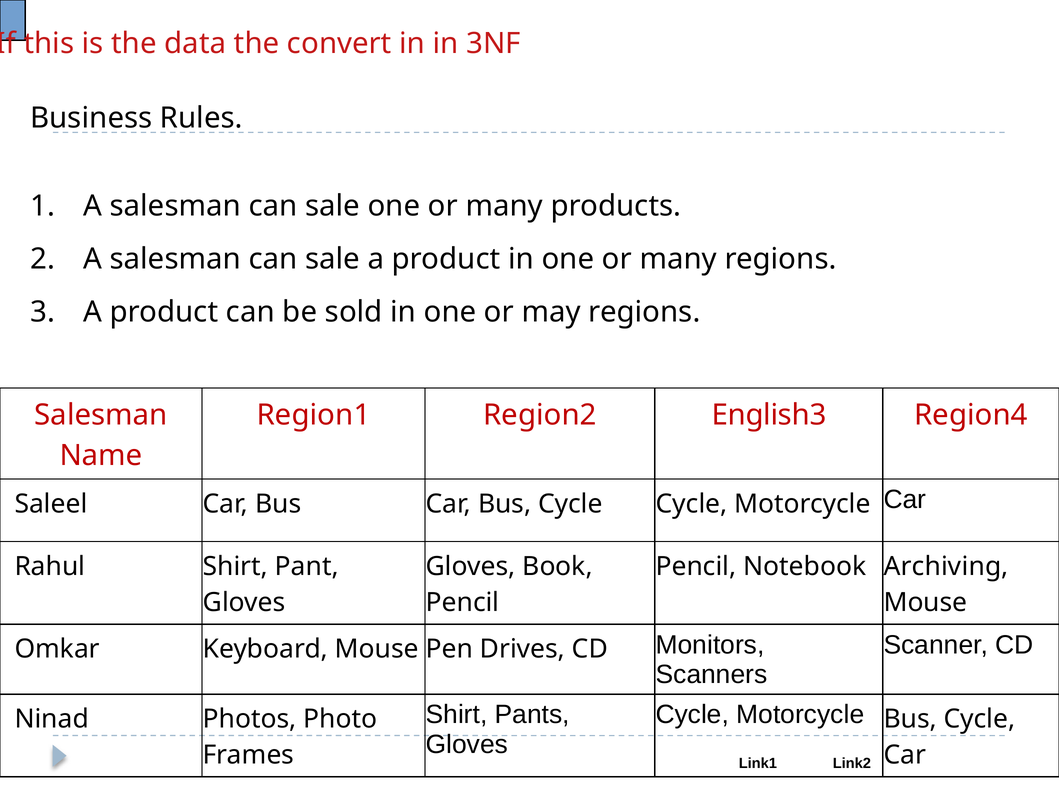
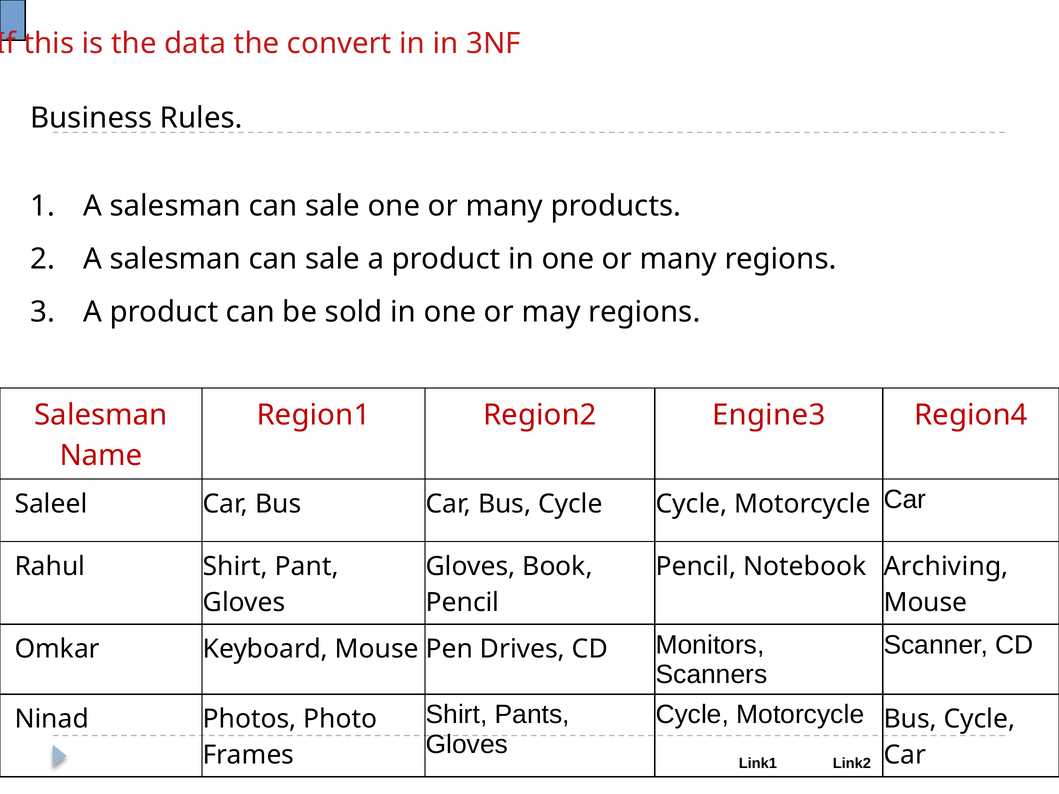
English3: English3 -> Engine3 (769, 415)
